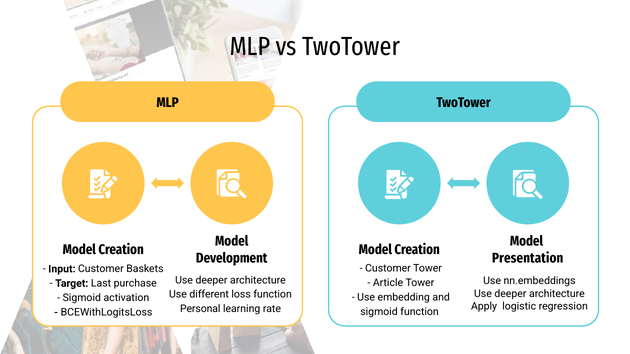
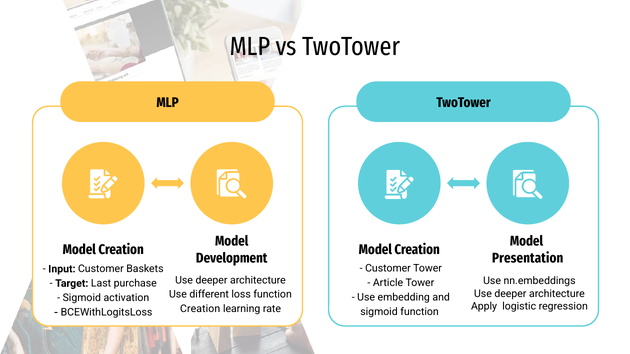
Personal: Personal -> Creation (200, 309)
